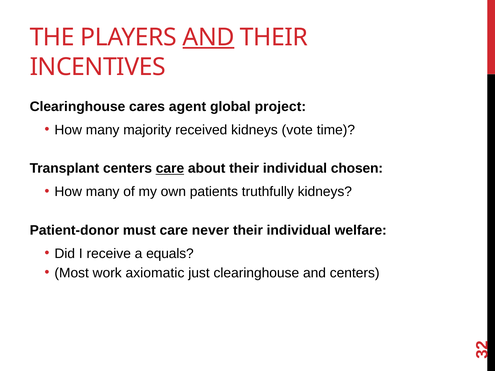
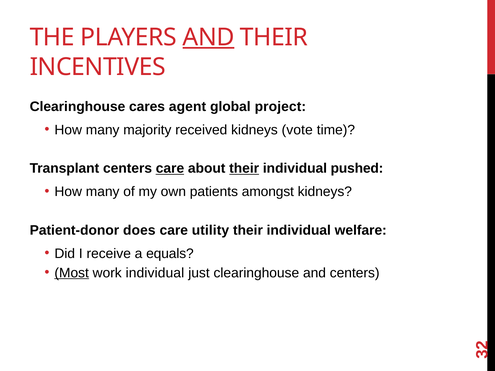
their underline: none -> present (244, 168)
chosen: chosen -> pushed (357, 168)
truthfully: truthfully -> amongst (268, 192)
must: must -> does (139, 230)
never: never -> utility (210, 230)
Most underline: none -> present (72, 273)
work axiomatic: axiomatic -> individual (155, 273)
